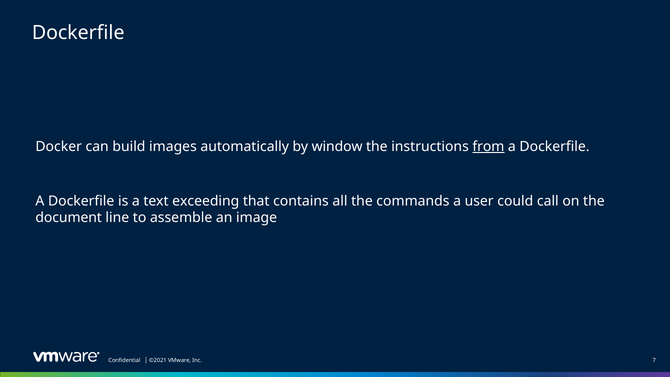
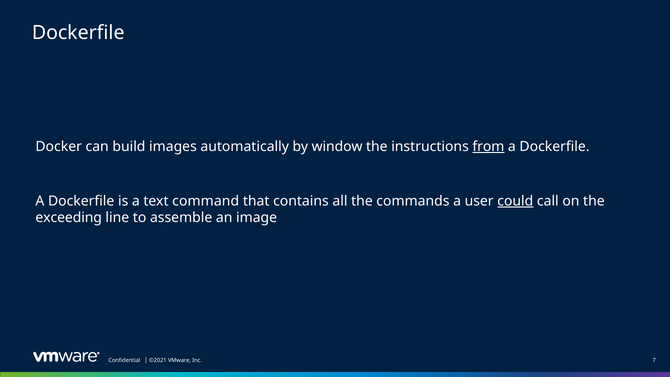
exceeding: exceeding -> command (206, 201)
could underline: none -> present (515, 201)
document: document -> exceeding (69, 218)
